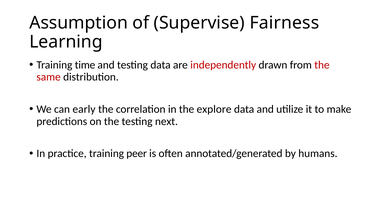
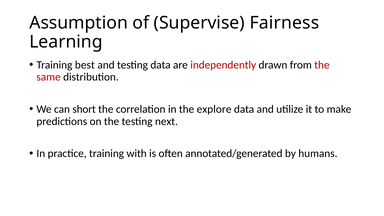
time: time -> best (85, 65)
early: early -> short (84, 109)
peer: peer -> with (137, 154)
